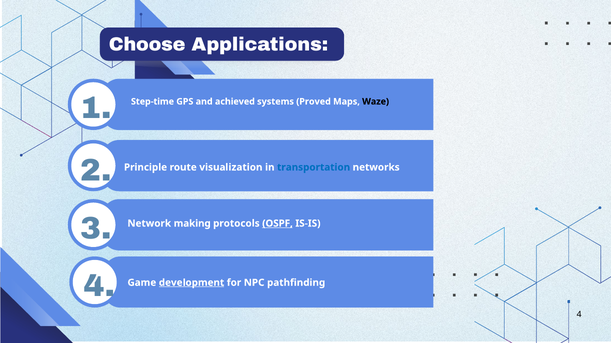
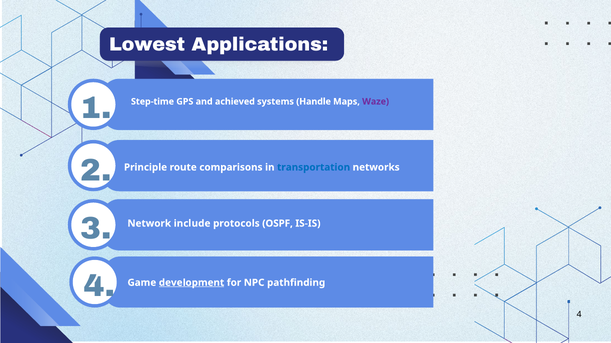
Choose: Choose -> Lowest (147, 44)
Proved: Proved -> Handle (314, 102)
Waze colour: black -> purple (376, 102)
visualization: visualization -> comparisons (231, 168)
making: making -> include (192, 224)
OSPF underline: present -> none (278, 224)
